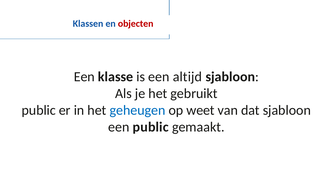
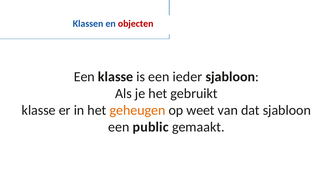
altijd: altijd -> ieder (187, 77)
public: public -> klasse (39, 110)
geheugen colour: blue -> orange (137, 110)
